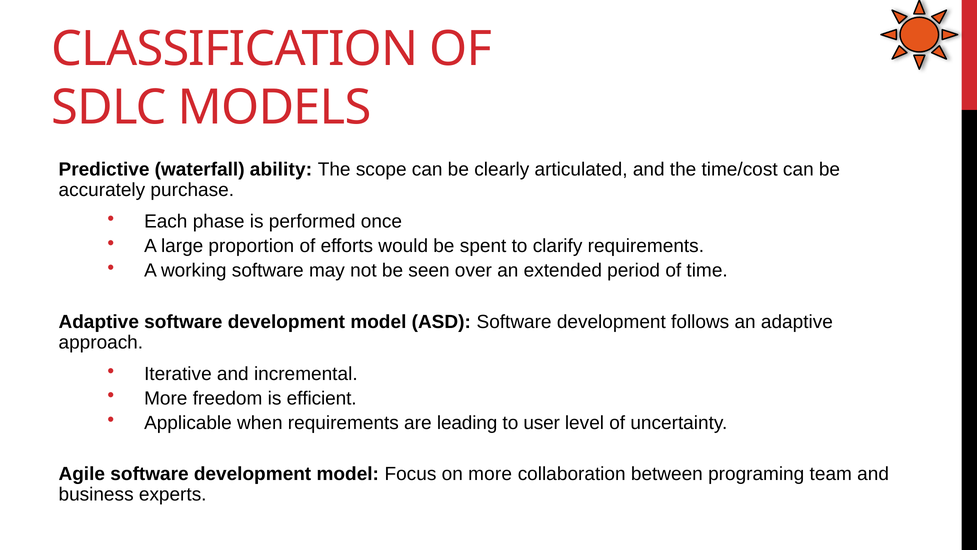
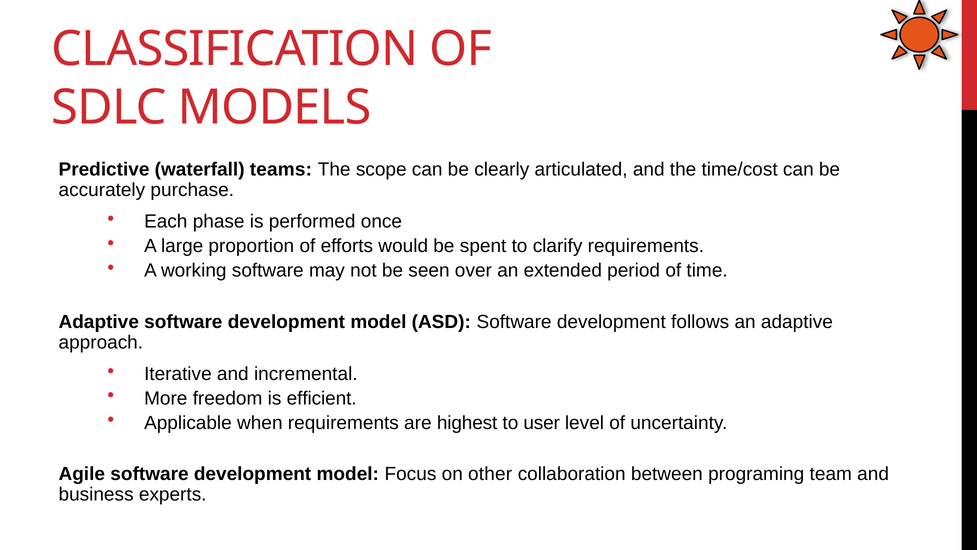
ability: ability -> teams (281, 169)
leading: leading -> highest (467, 423)
on more: more -> other (490, 474)
